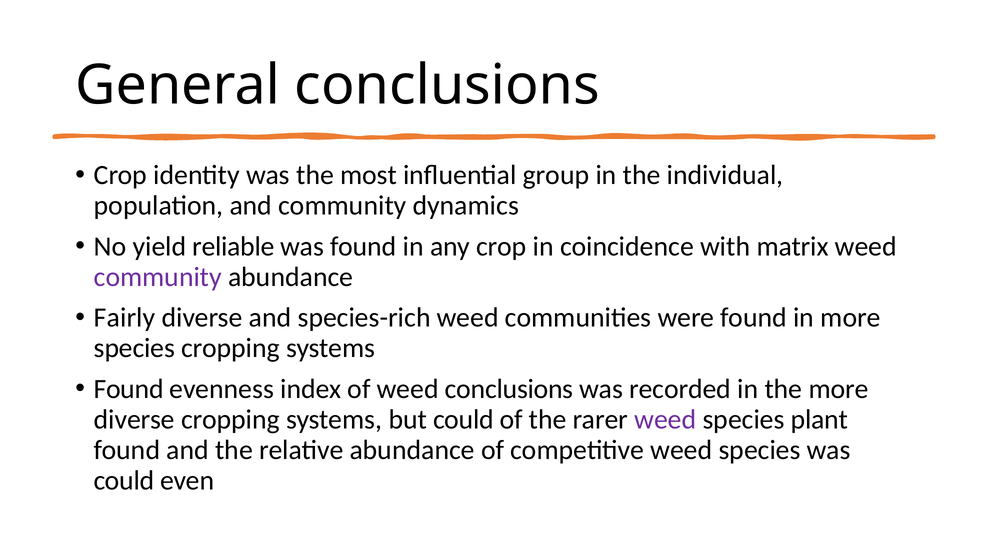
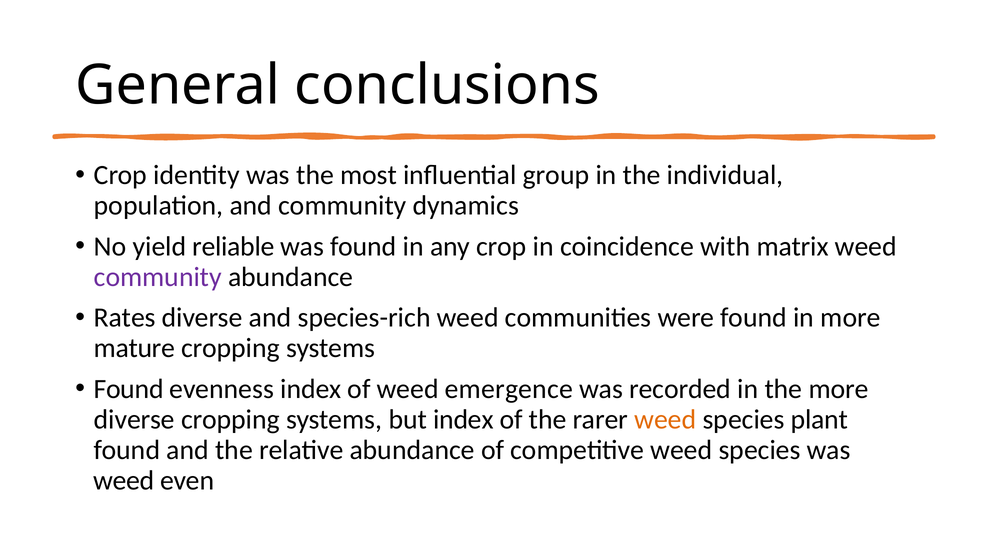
Fairly: Fairly -> Rates (125, 318)
species: species -> mature (134, 348)
weed conclusions: conclusions -> emergence (509, 389)
but could: could -> index (463, 419)
weed colour: purple -> orange (665, 419)
could: could -> weed (124, 480)
